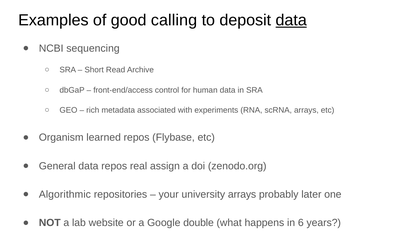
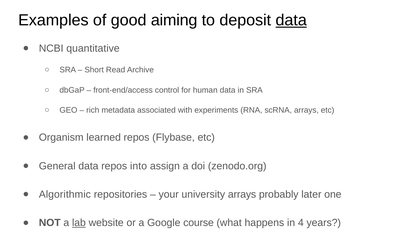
calling: calling -> aiming (174, 20)
sequencing: sequencing -> quantitative (93, 49)
real: real -> into (139, 166)
lab underline: none -> present (79, 223)
double: double -> course (199, 223)
6: 6 -> 4 (301, 223)
